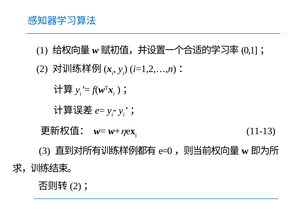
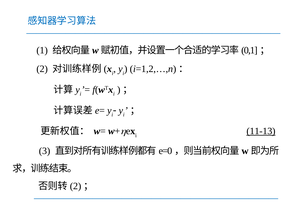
11-13 underline: none -> present (261, 131)
